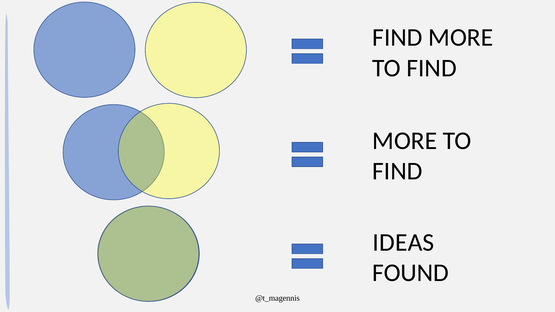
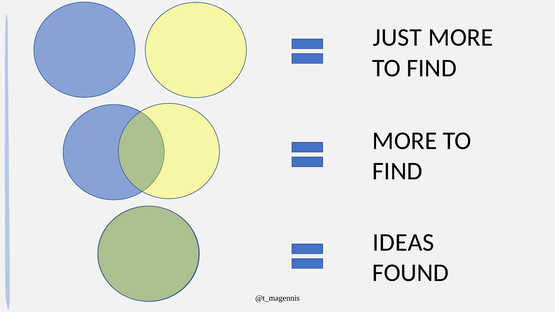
FIND: FIND -> JUST (397, 38)
